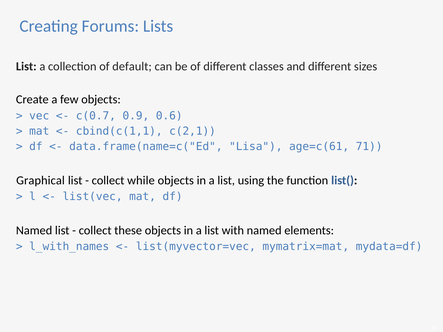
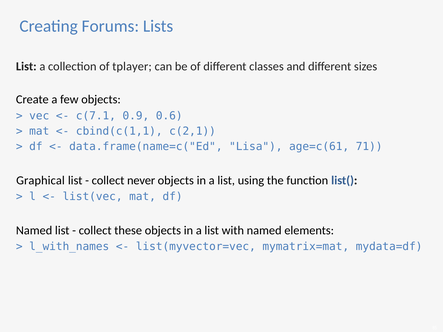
default: default -> tplayer (132, 66)
c(0.7: c(0.7 -> c(7.1 (96, 116)
while: while -> never (141, 181)
